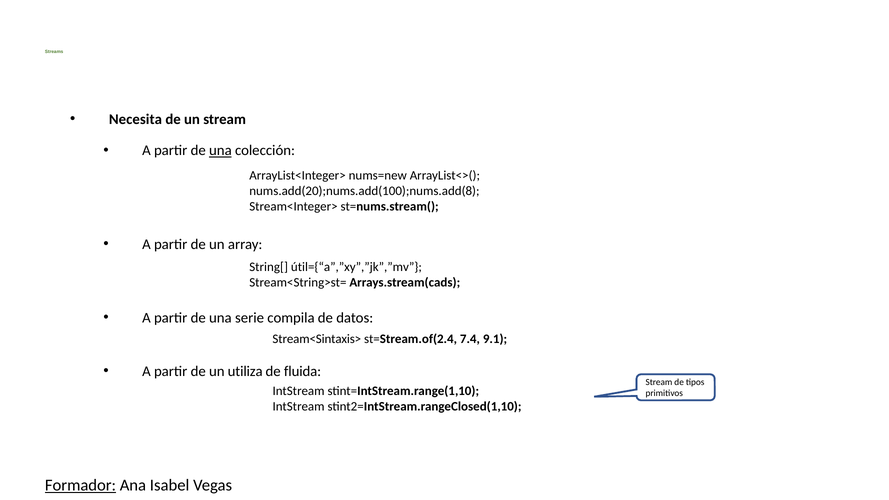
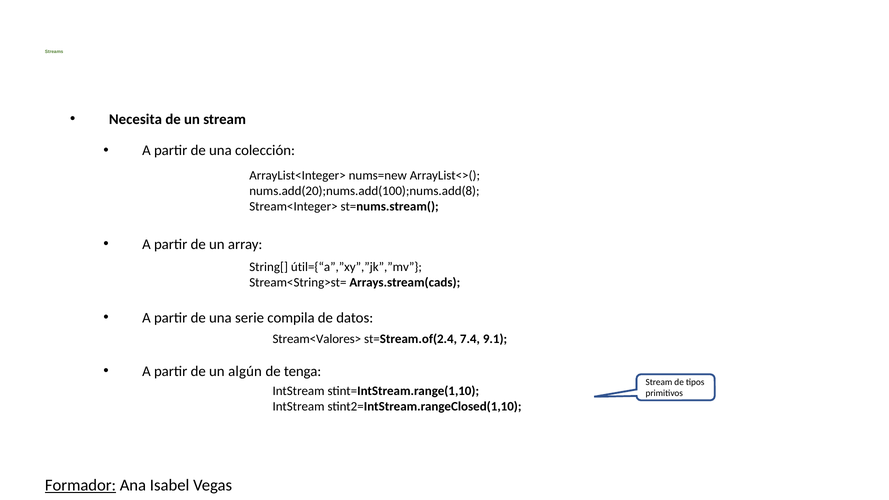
una underline: present -> none (220, 151)
Stream<Sintaxis>: Stream<Sintaxis> -> Stream<Valores> (317, 339)
utiliza: utiliza -> algún (245, 372)
fluida: fluida -> tenga (303, 372)
